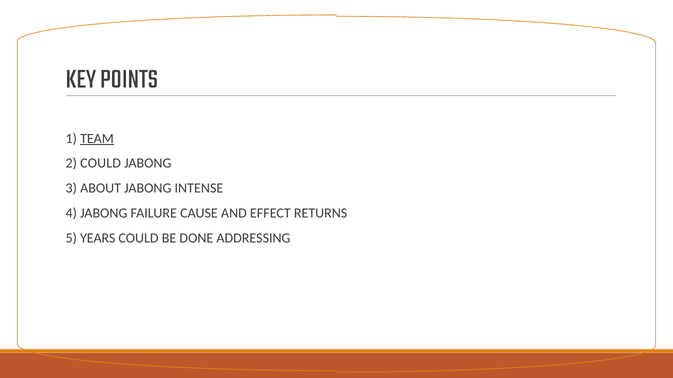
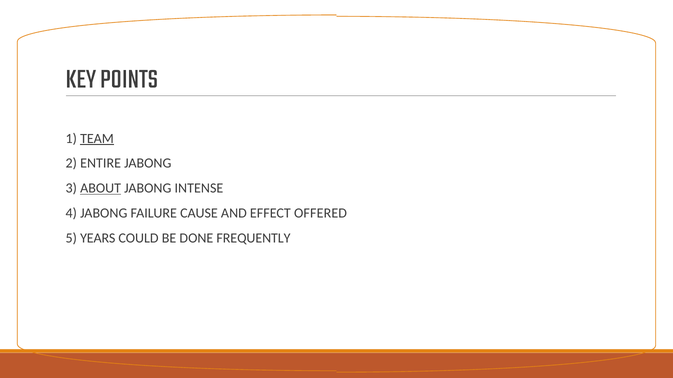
2 COULD: COULD -> ENTIRE (101, 164)
ABOUT underline: none -> present (101, 189)
RETURNS: RETURNS -> OFFERED (321, 214)
ADDRESSING: ADDRESSING -> FREQUENTLY (253, 239)
